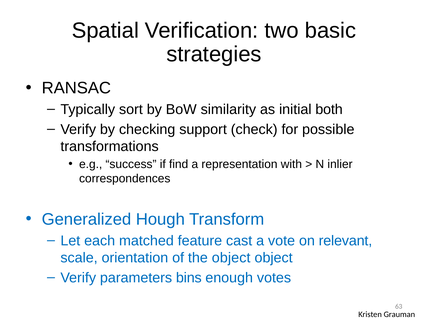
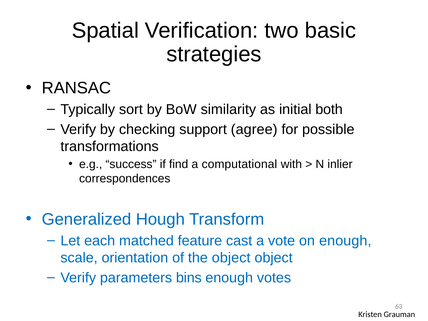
check: check -> agree (254, 129)
representation: representation -> computational (239, 164)
on relevant: relevant -> enough (345, 241)
